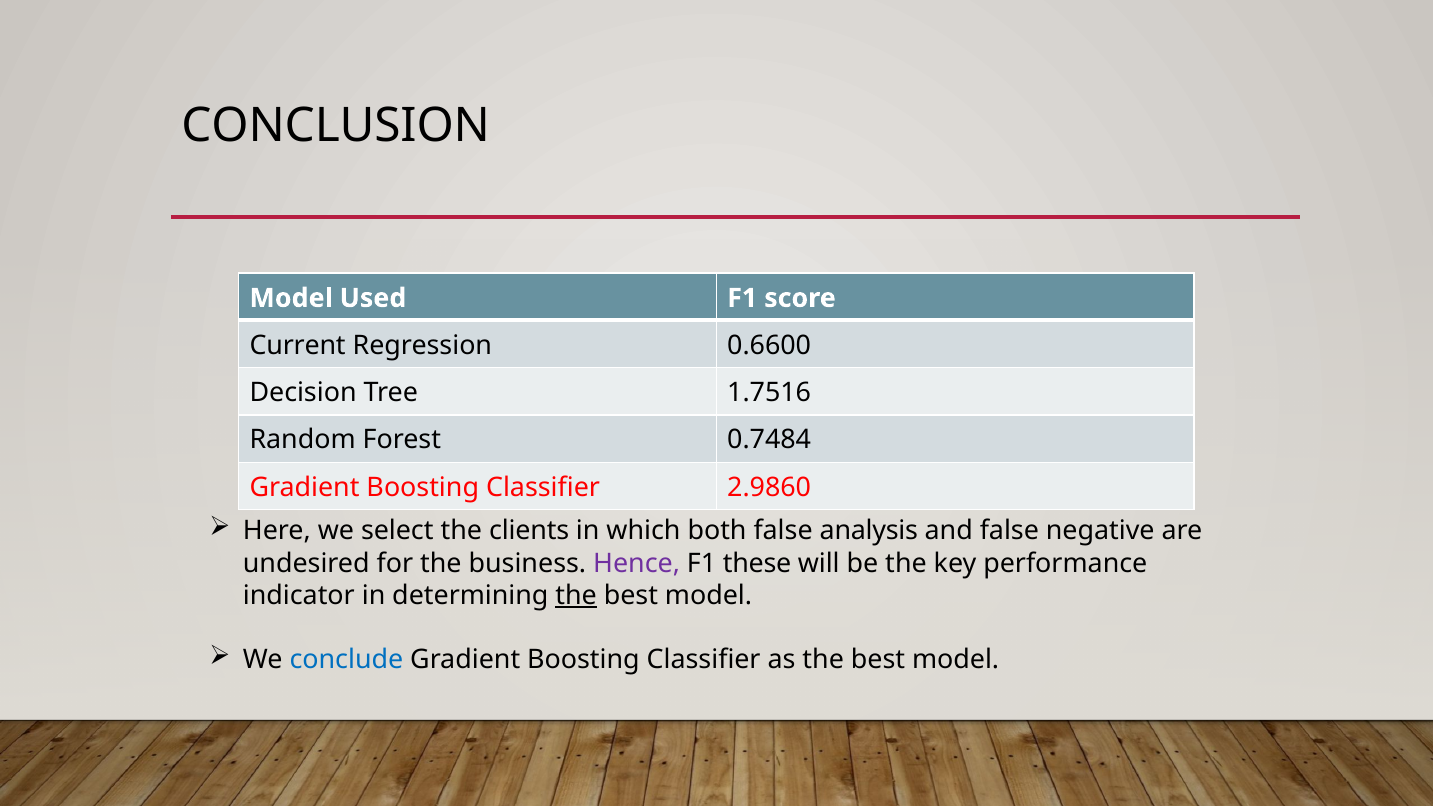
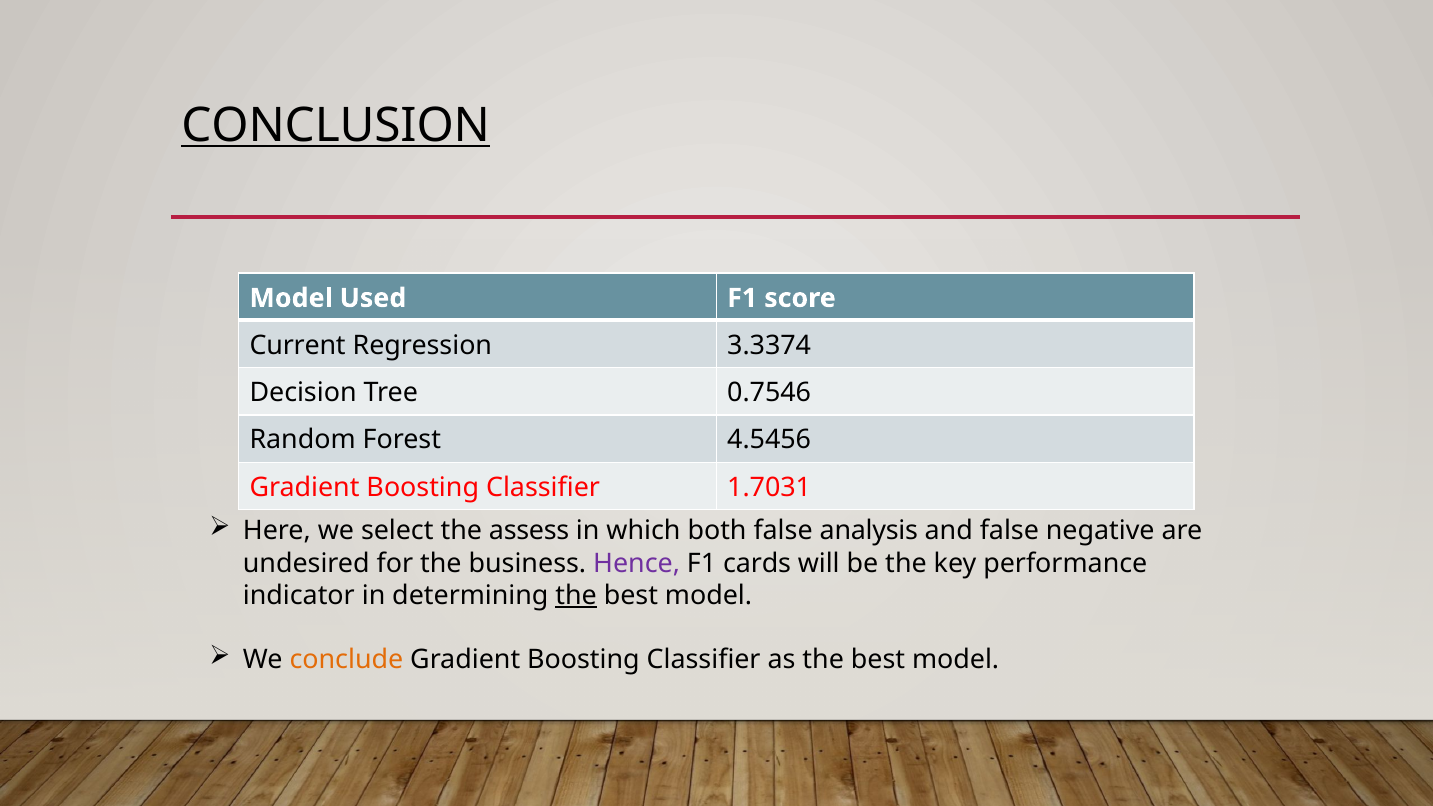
CONCLUSION underline: none -> present (336, 125)
0.6600: 0.6600 -> 3.3374 (769, 345)
1.7516: 1.7516 -> 0.7546 (769, 393)
0.7484: 0.7484 -> 4.5456 (769, 440)
2.9860: 2.9860 -> 1.7031 (769, 488)
clients: clients -> assess (529, 531)
these: these -> cards (757, 563)
conclude colour: blue -> orange (346, 660)
